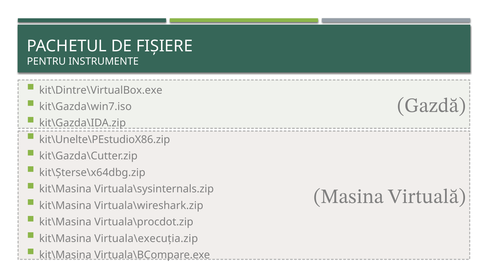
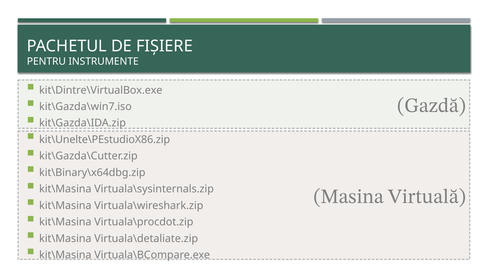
kit\Șterse\x64dbg.zip: kit\Șterse\x64dbg.zip -> kit\Binary\x64dbg.zip (92, 172)
Virtuala\execuția.zip: Virtuala\execuția.zip -> Virtuala\detaliate.zip (146, 238)
